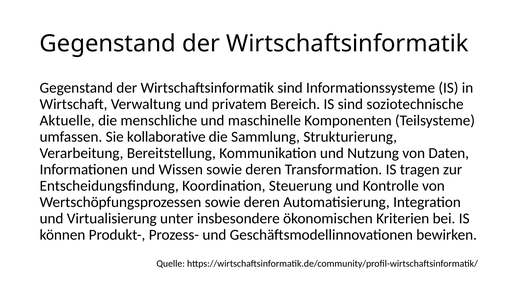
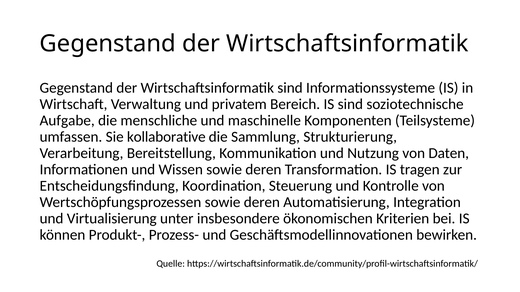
Aktuelle: Aktuelle -> Aufgabe (67, 121)
